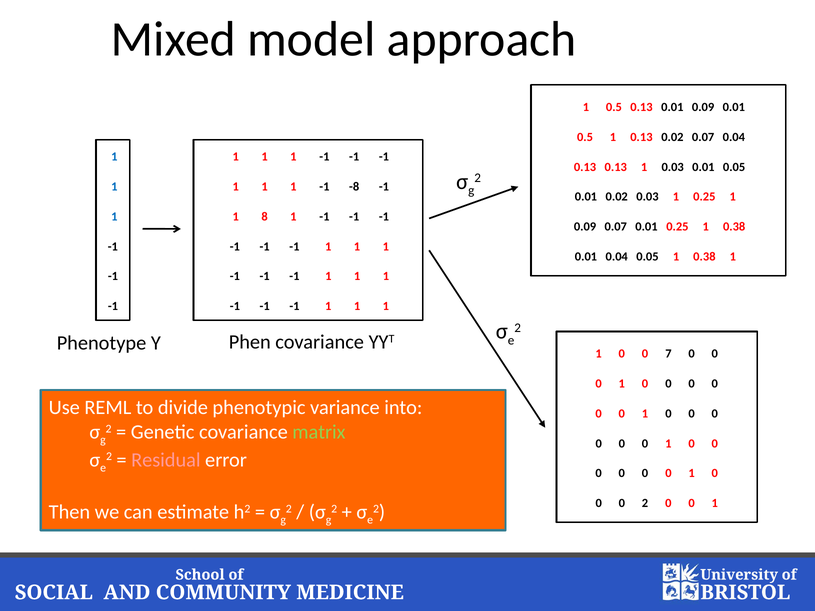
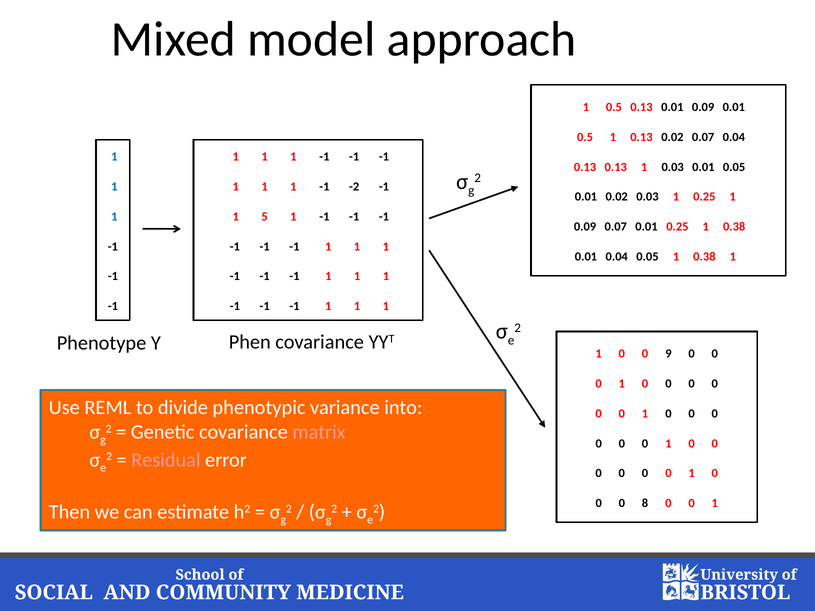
-8: -8 -> -2 (354, 187)
8: 8 -> 5 (265, 217)
7: 7 -> 9 (668, 354)
matrix colour: light green -> pink (319, 432)
0 2: 2 -> 8 (645, 503)
